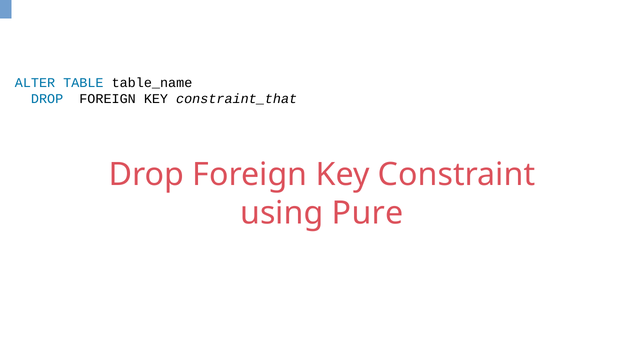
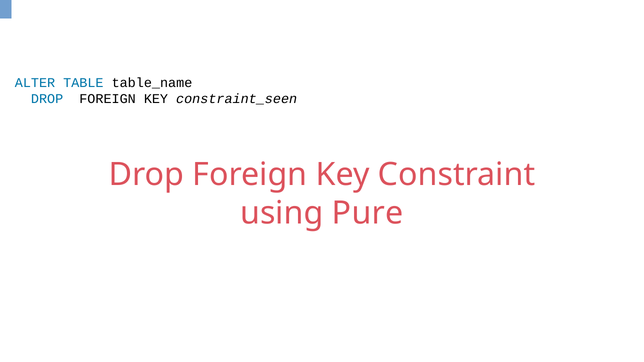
constraint_that: constraint_that -> constraint_seen (237, 99)
